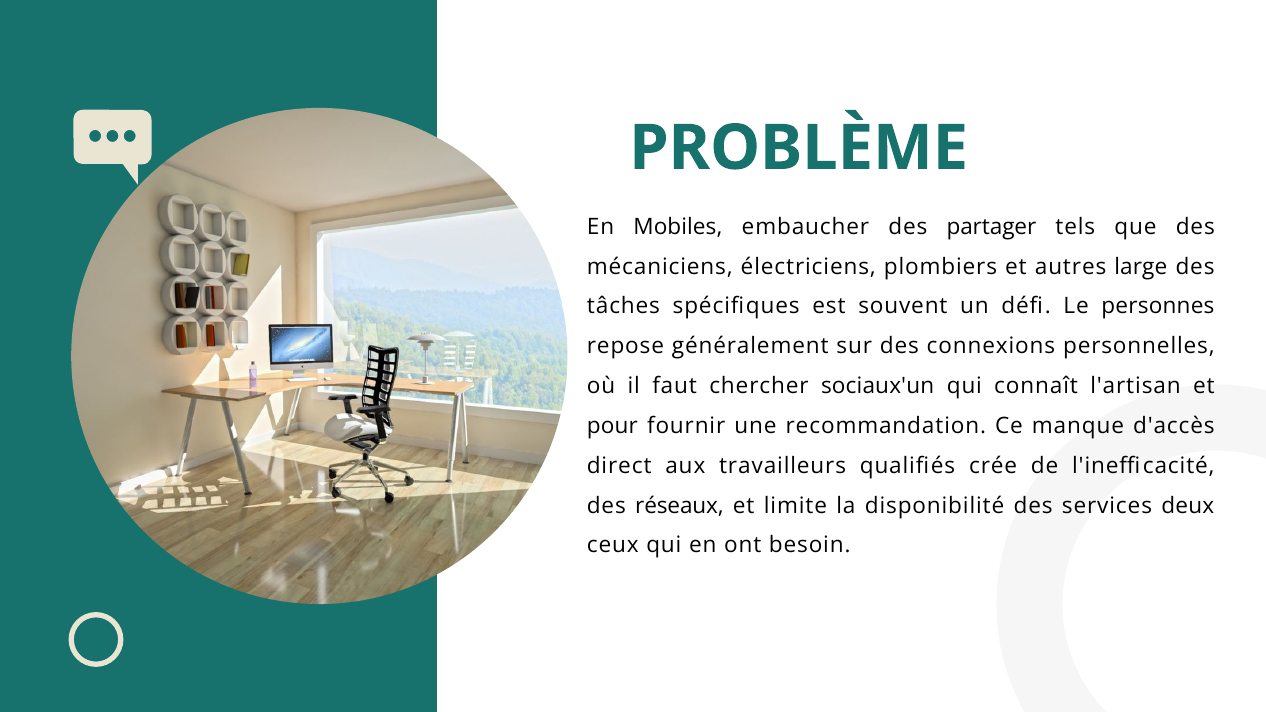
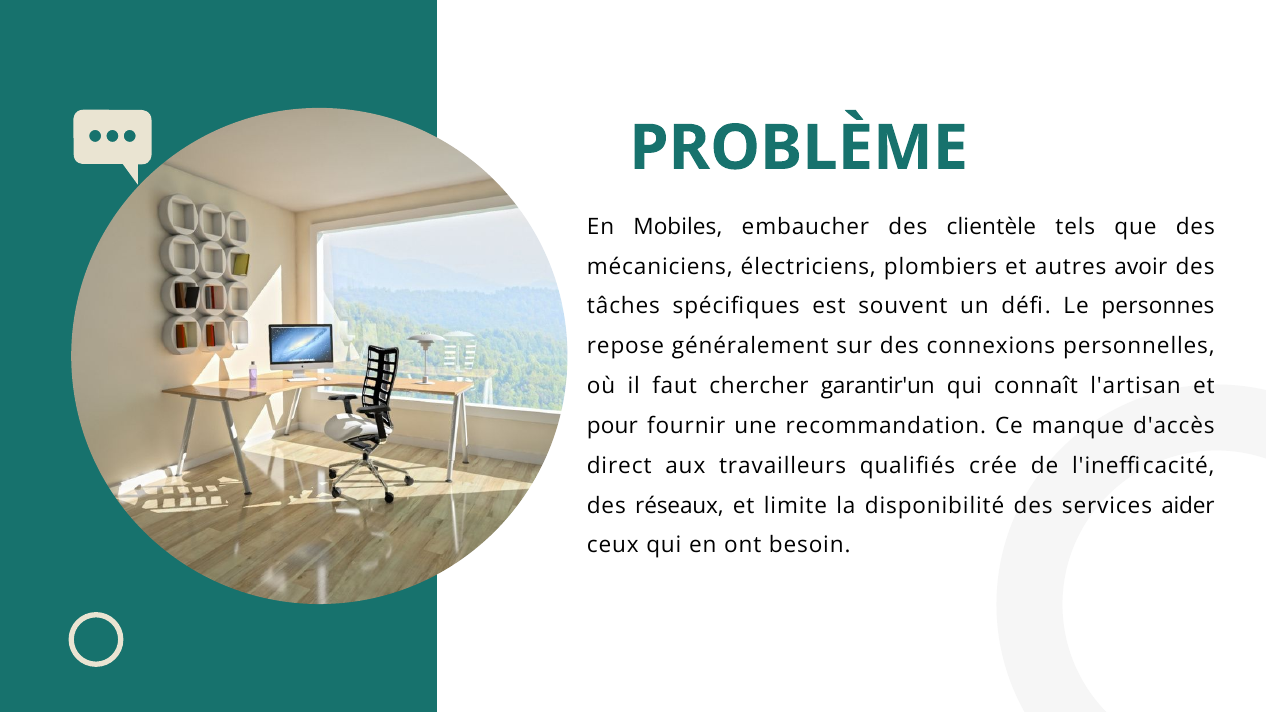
partager: partager -> clientèle (991, 227)
large: large -> avoir (1141, 267)
sociaux'un: sociaux'un -> garantir'un (878, 386)
deux: deux -> aider (1188, 506)
